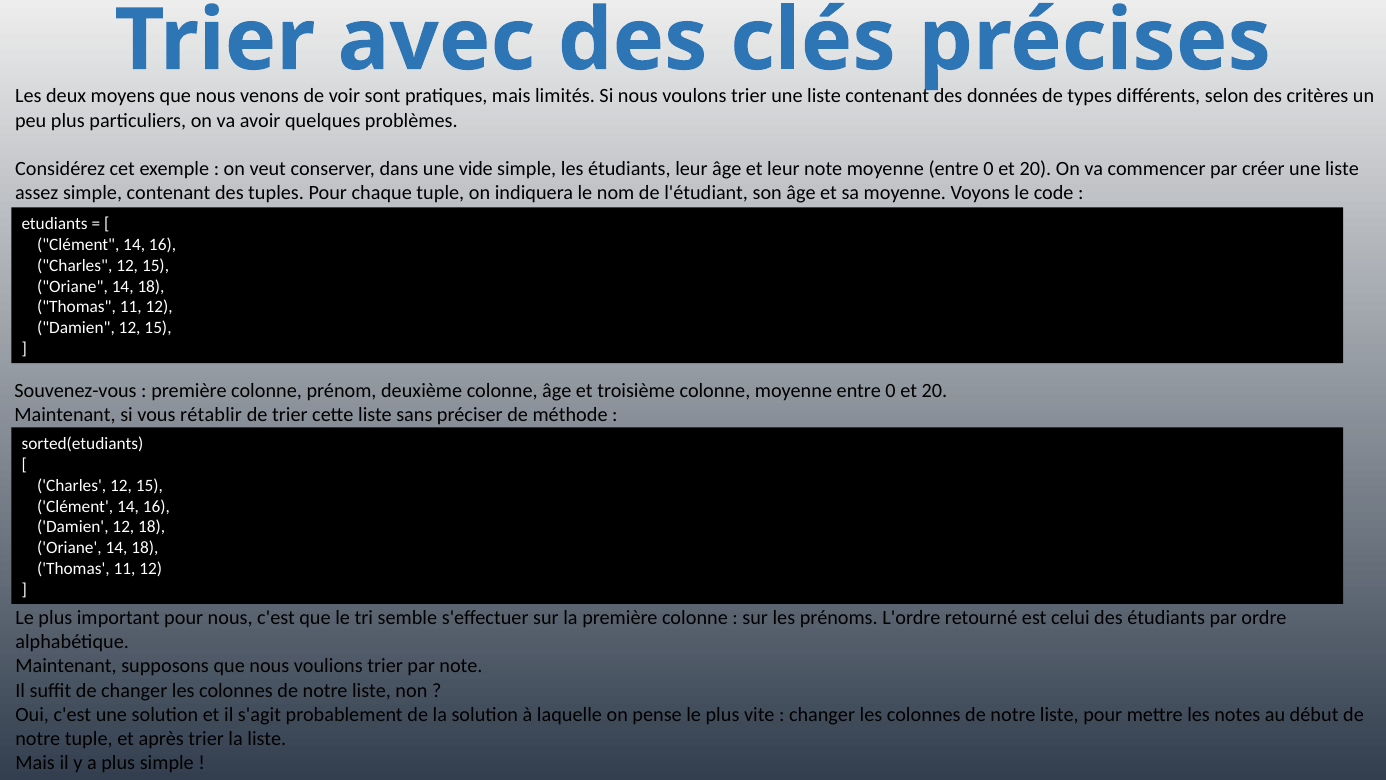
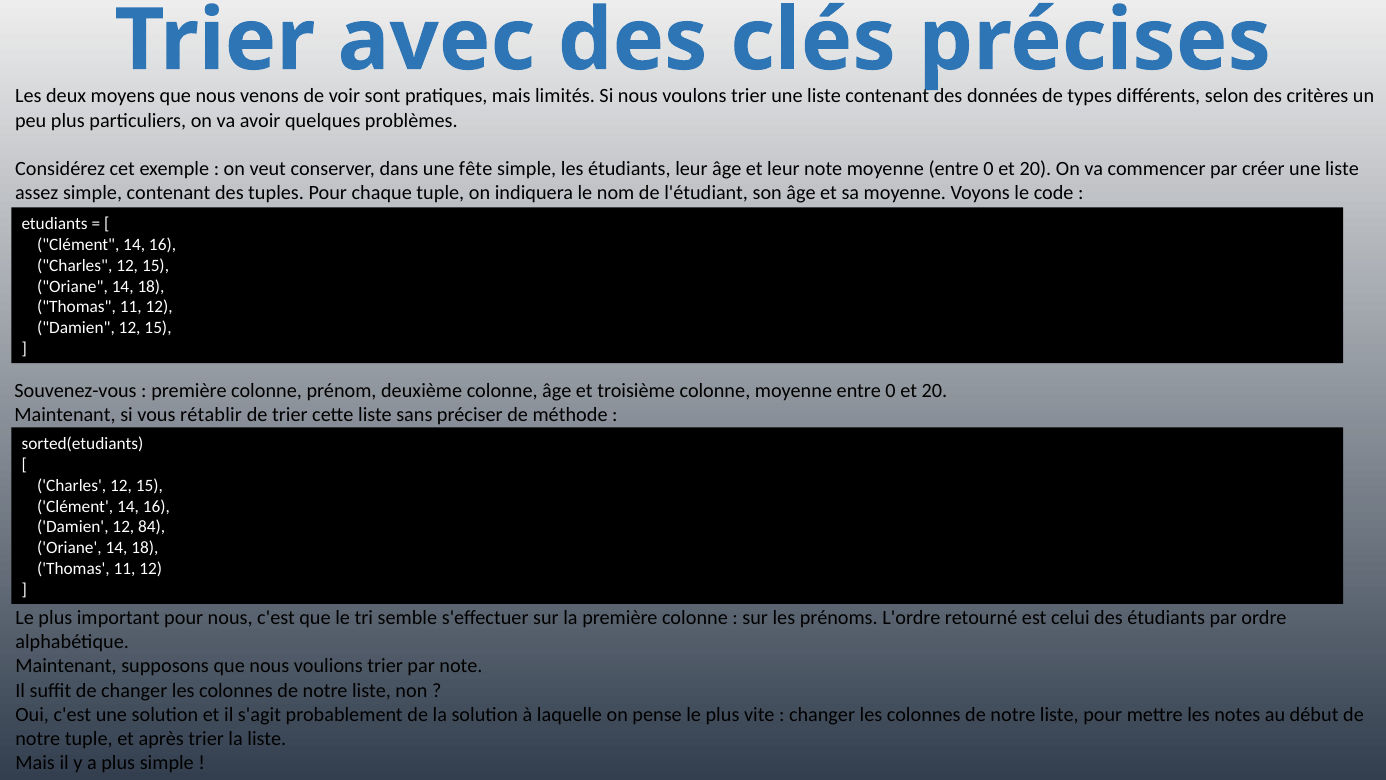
vide: vide -> fête (476, 169)
12 18: 18 -> 84 (152, 527)
